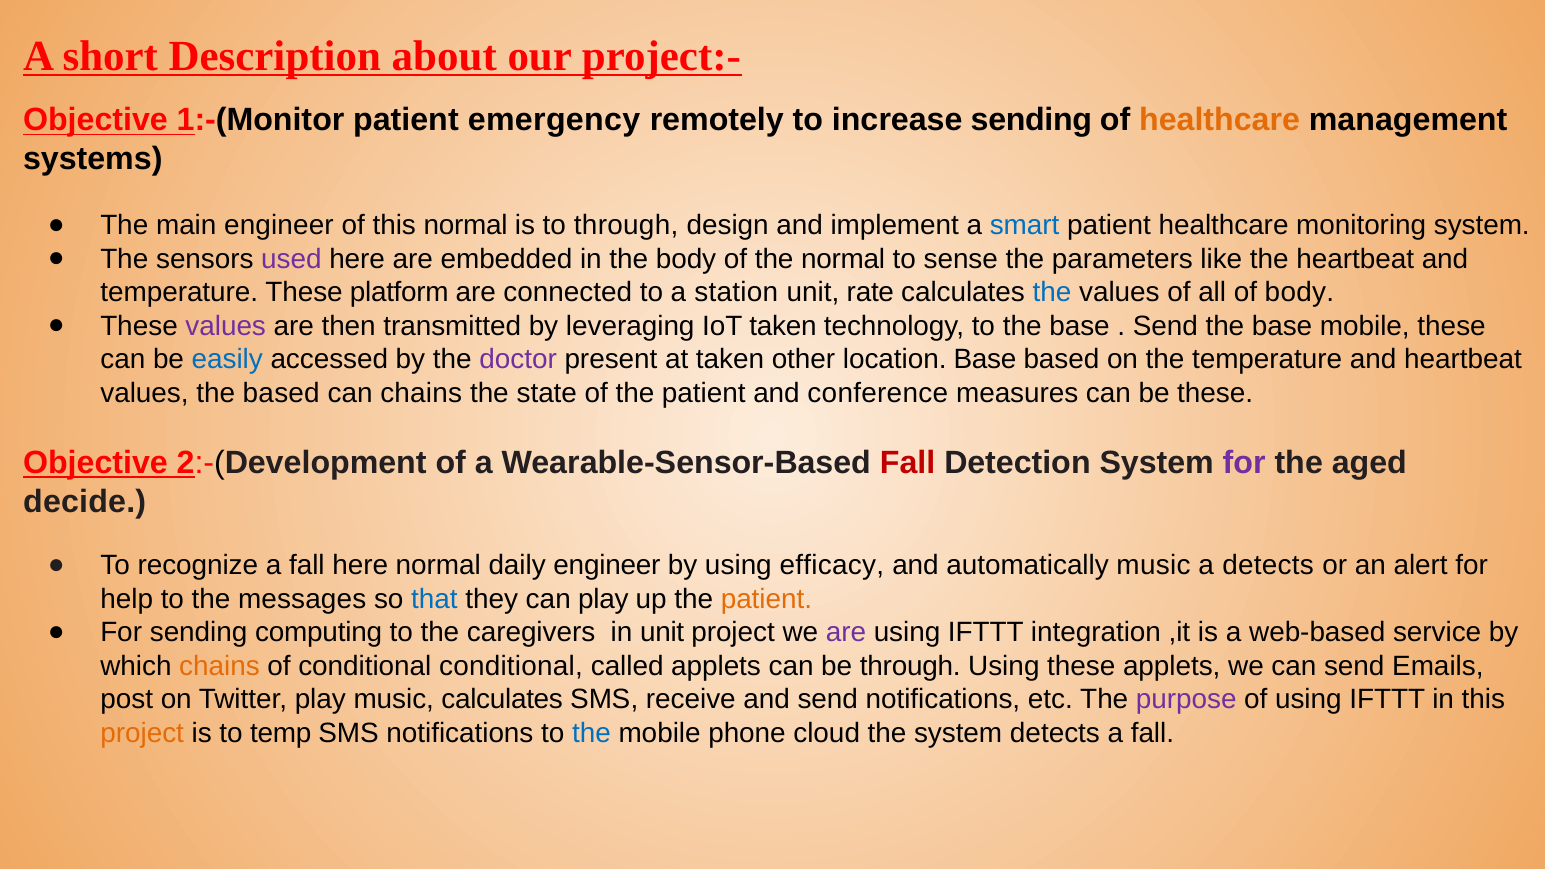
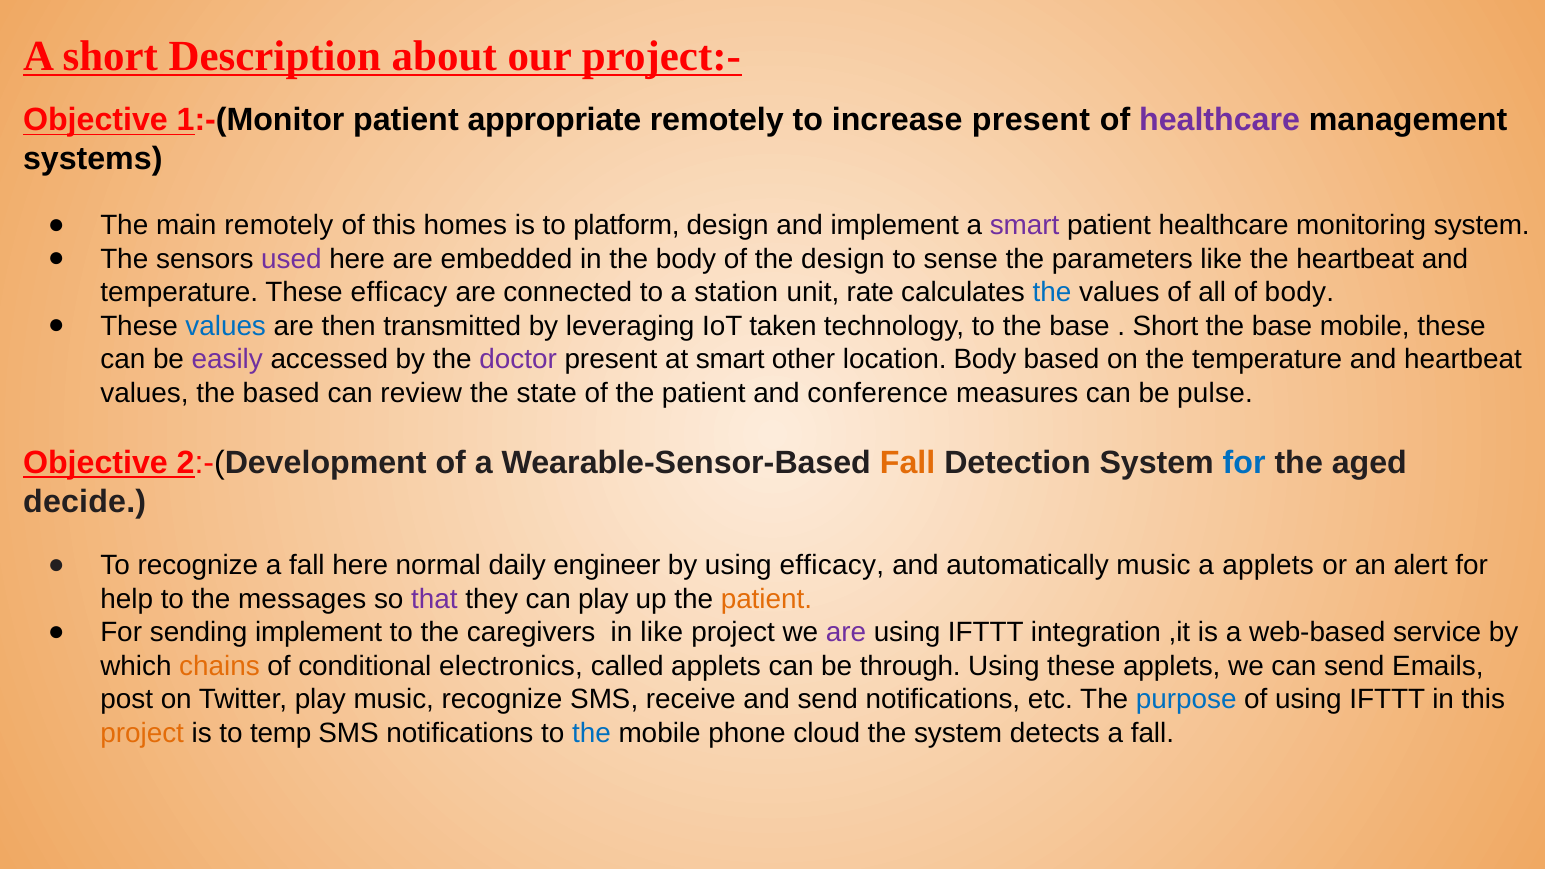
emergency: emergency -> appropriate (554, 120)
increase sending: sending -> present (1031, 120)
healthcare colour: orange -> purple (1220, 120)
main engineer: engineer -> remotely (279, 225)
this normal: normal -> homes (465, 225)
to through: through -> platform (626, 225)
smart colour: blue -> purple (1025, 225)
the normal: normal -> design (843, 259)
These platform: platform -> efficacy (399, 292)
values colour: purple -> blue (226, 326)
Send: Send -> Short (1165, 326)
easily colour: blue -> purple (227, 360)
at taken: taken -> smart (730, 360)
location Base: Base -> Body (985, 360)
can chains: chains -> review (421, 393)
be these: these -> pulse (1215, 393)
Fall colour: red -> orange (908, 463)
for colour: purple -> blue (1244, 463)
a detects: detects -> applets (1268, 566)
that colour: blue -> purple (434, 599)
sending computing: computing -> implement (319, 633)
in unit: unit -> like (662, 633)
conditional conditional: conditional -> electronics (511, 666)
music calculates: calculates -> recognize (502, 700)
purpose colour: purple -> blue (1186, 700)
